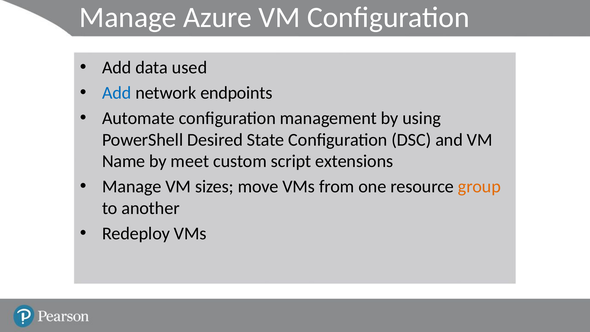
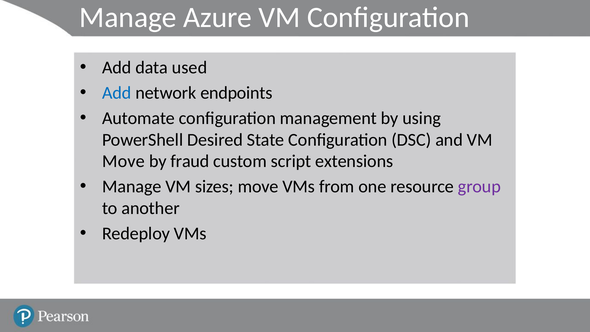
Name: Name -> Move (123, 161)
meet: meet -> fraud (190, 161)
group colour: orange -> purple (479, 187)
